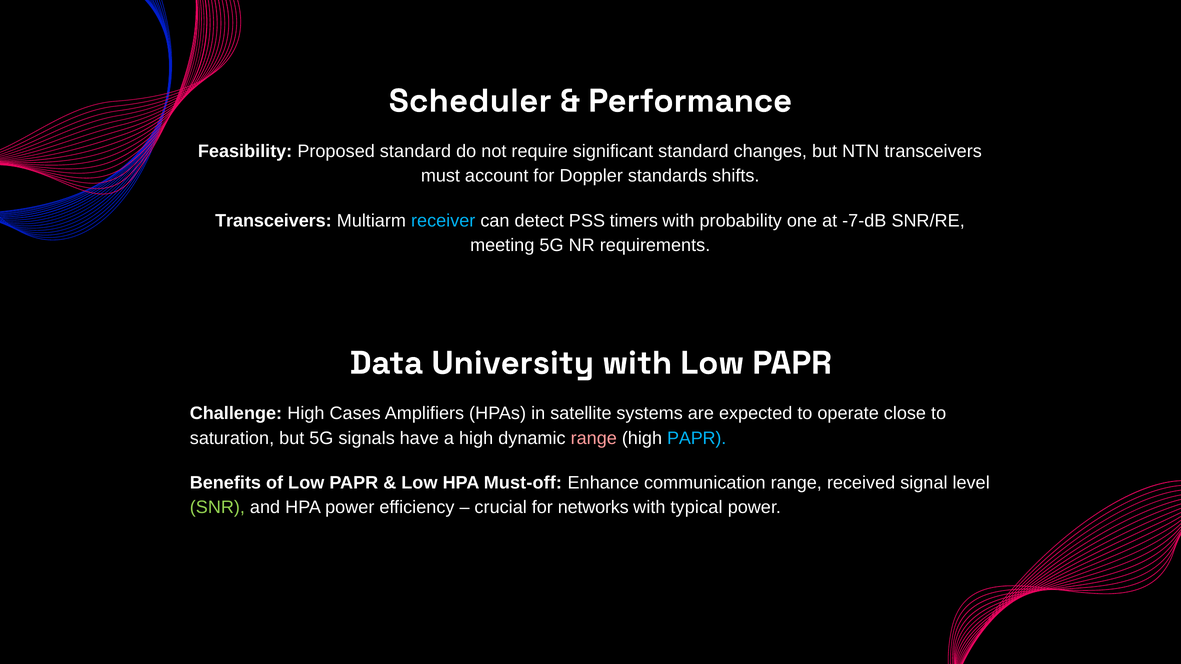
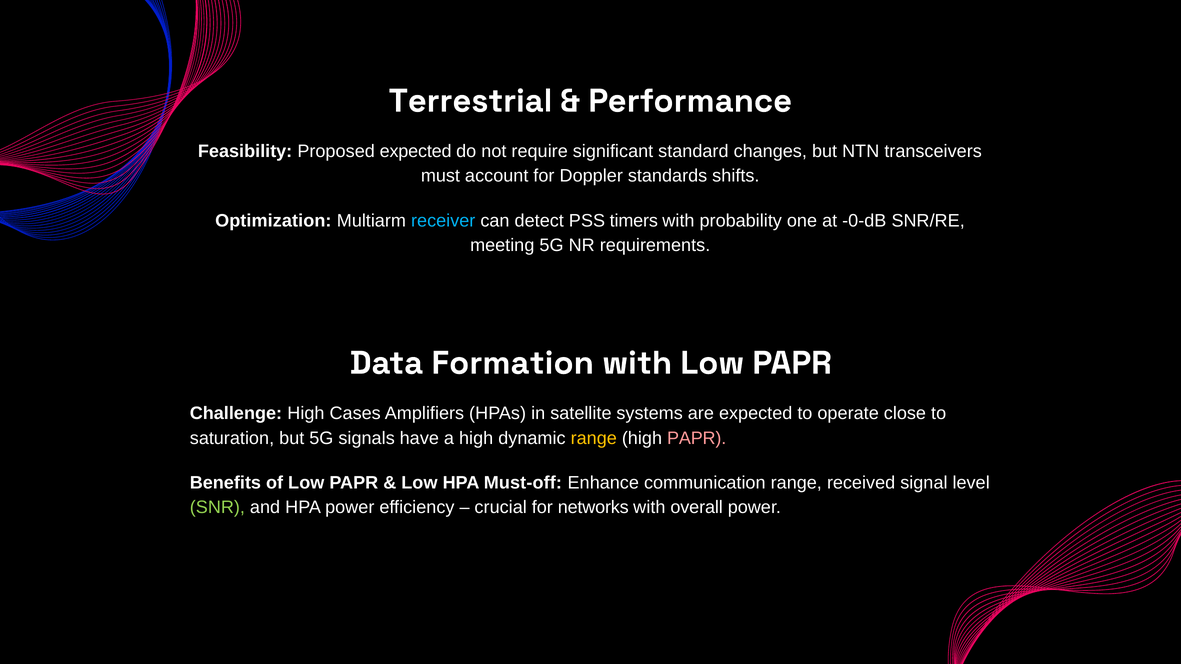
Scheduler: Scheduler -> Terrestrial (470, 101)
Proposed standard: standard -> expected (416, 151)
Transceivers: Transceivers -> Optimization (273, 221)
-7-dB: -7-dB -> -0-dB (864, 221)
University: University -> Formation (513, 363)
range colour: pink -> yellow (594, 438)
PAPR colour: light blue -> pink (697, 438)
typical: typical -> overall (697, 508)
